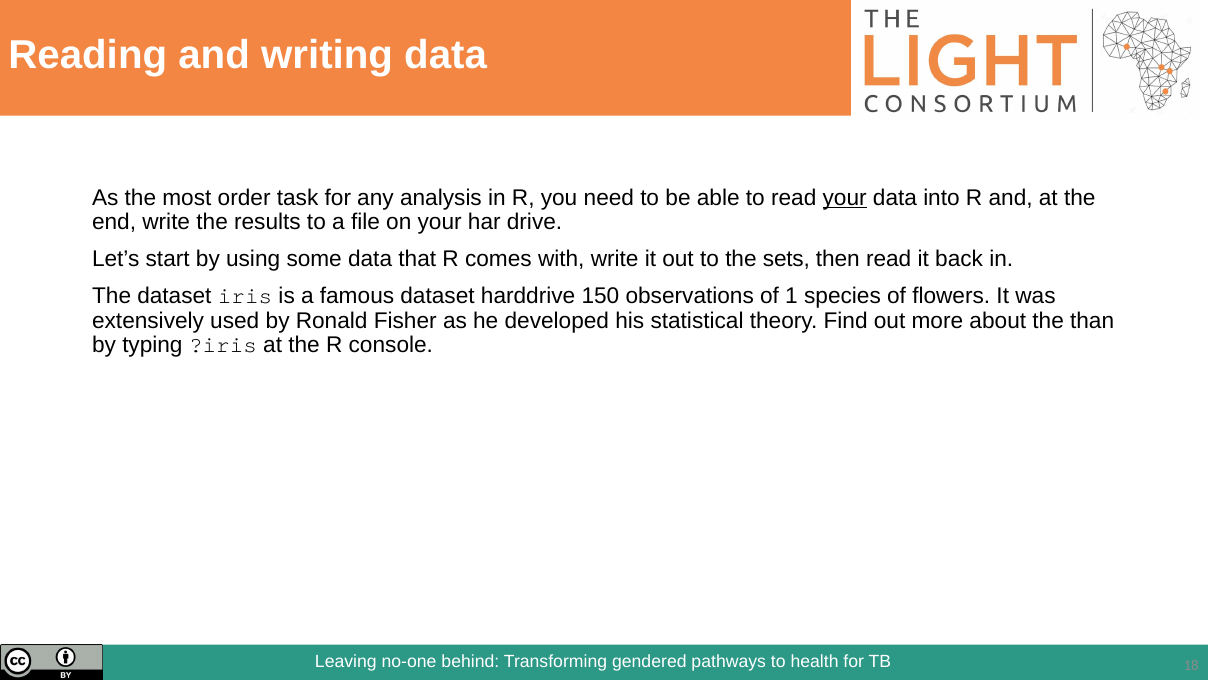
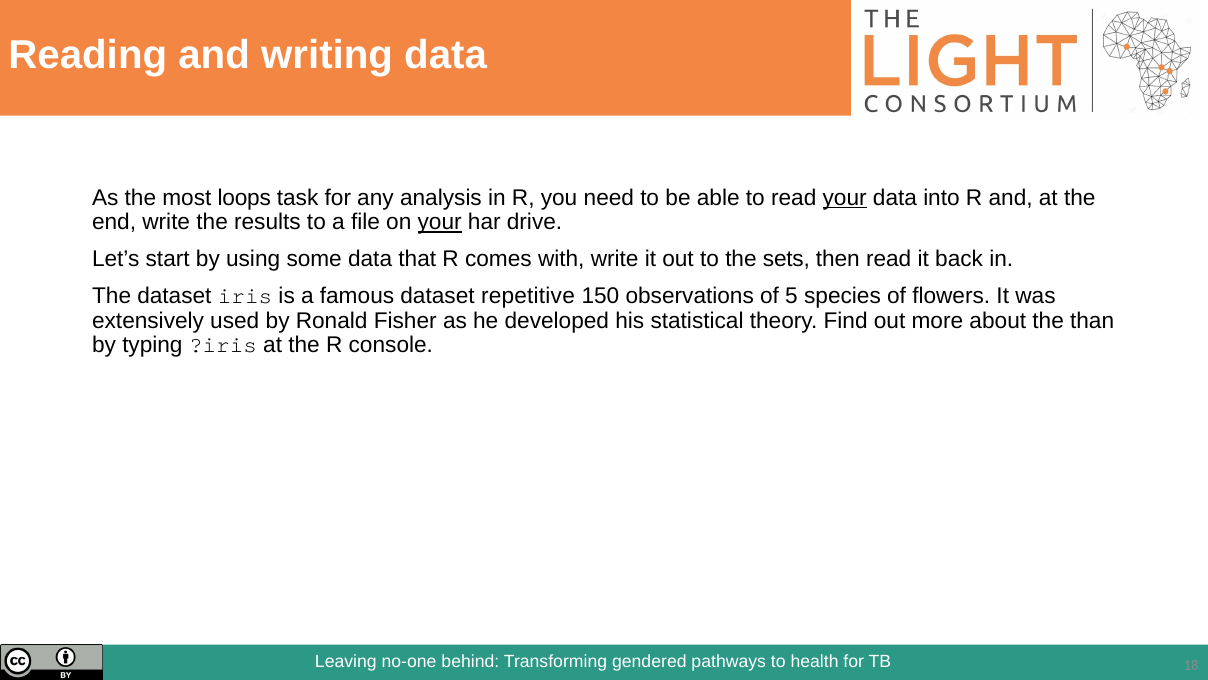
order: order -> loops (244, 198)
your underline: none -> present (440, 222)
harddrive: harddrive -> repetitive (528, 296)
1: 1 -> 5 (792, 296)
